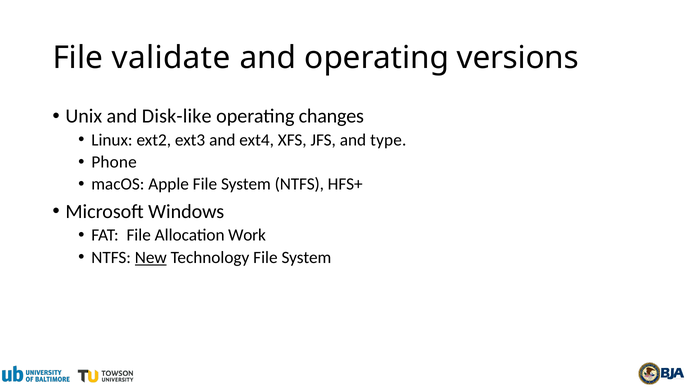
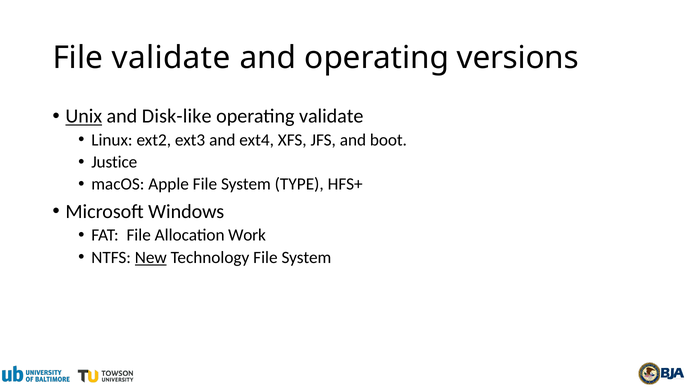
Unix underline: none -> present (84, 116)
operating changes: changes -> validate (331, 116)
type: type -> boot (388, 140)
Phone: Phone -> Justice (114, 162)
System NTFS: NTFS -> TYPE (299, 185)
